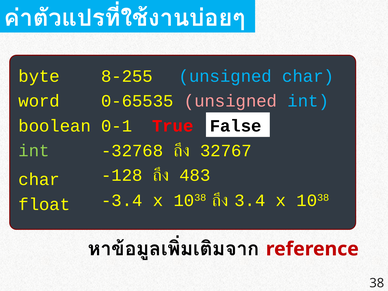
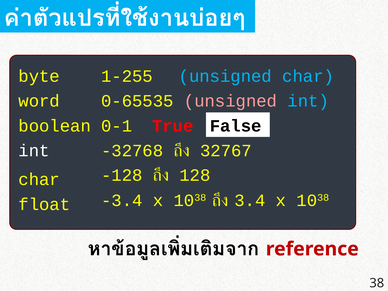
8-255: 8-255 -> 1-255 (127, 76)
int colour: light green -> white (34, 151)
483: 483 -> 128 (195, 175)
